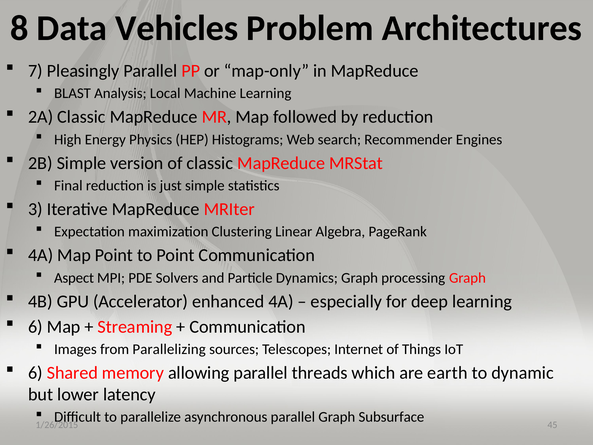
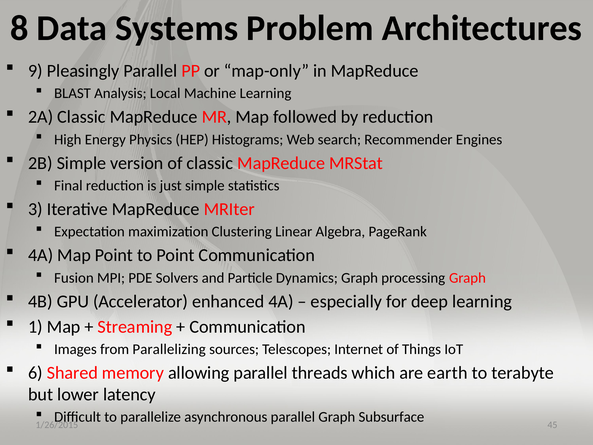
Vehicles: Vehicles -> Systems (177, 28)
7: 7 -> 9 (35, 71)
Aspect: Aspect -> Fusion (74, 278)
6: 6 -> 1 (35, 327)
dynamic: dynamic -> terabyte (523, 373)
